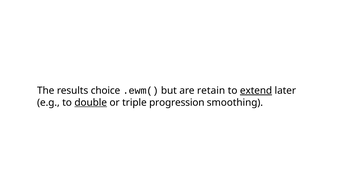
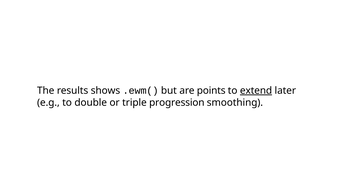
choice: choice -> shows (105, 90)
retain: retain -> points (211, 90)
double underline: present -> none (91, 102)
